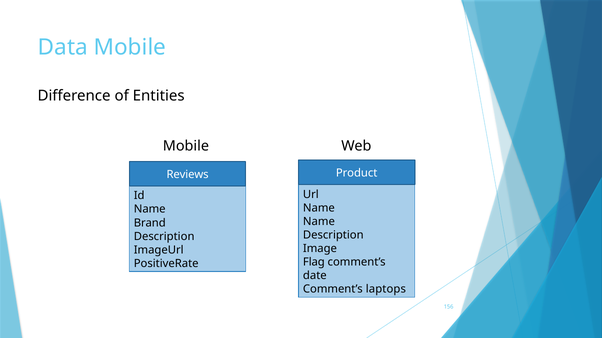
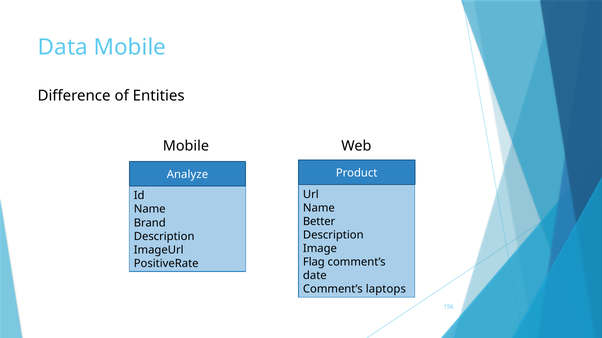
Reviews: Reviews -> Analyze (187, 175)
Name: Name -> Better (319, 222)
